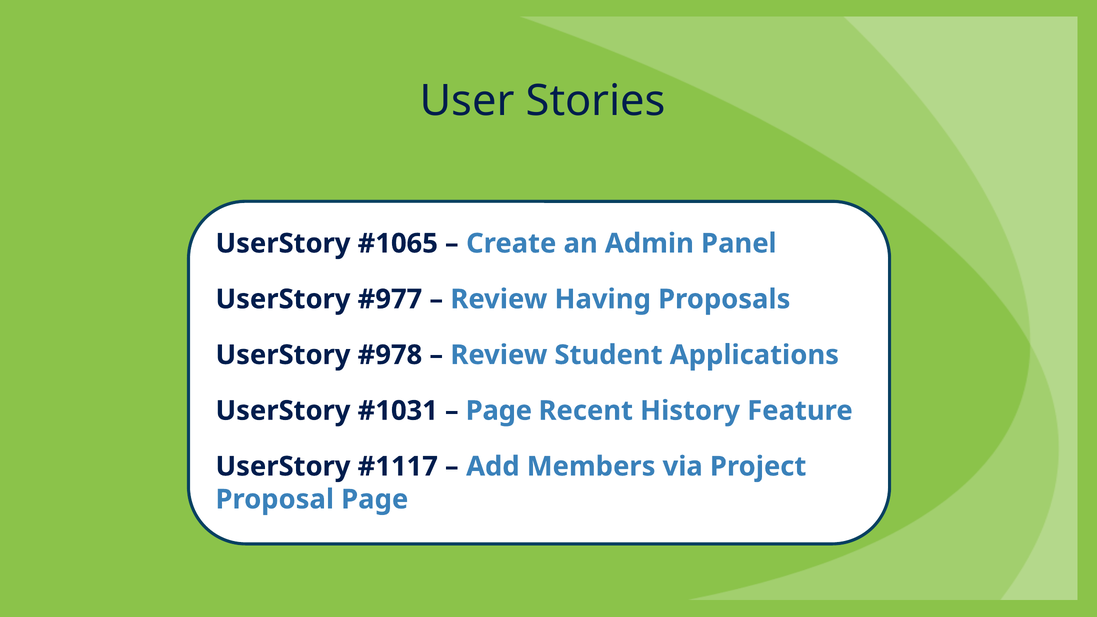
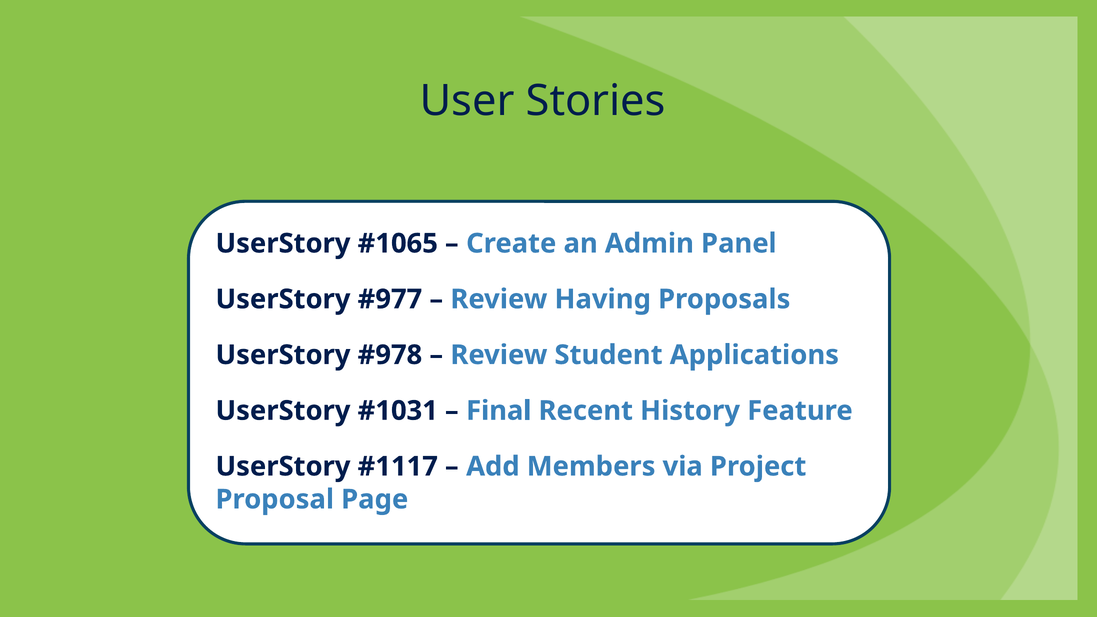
Page: Page -> Final (499, 411)
